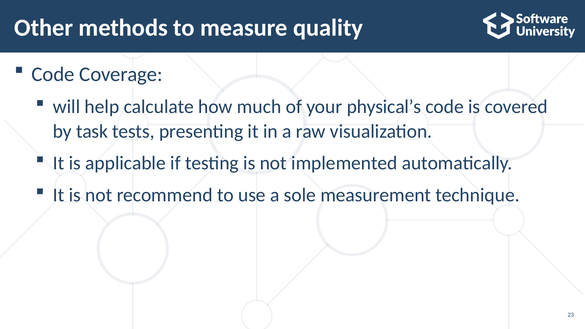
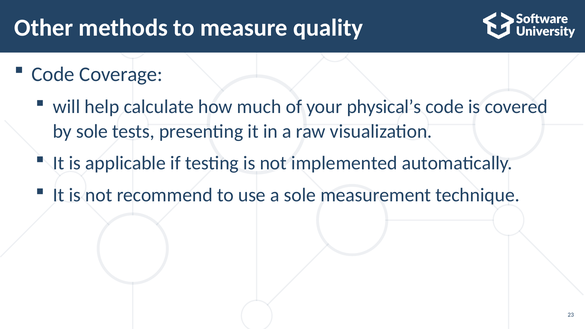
by task: task -> sole (92, 131)
